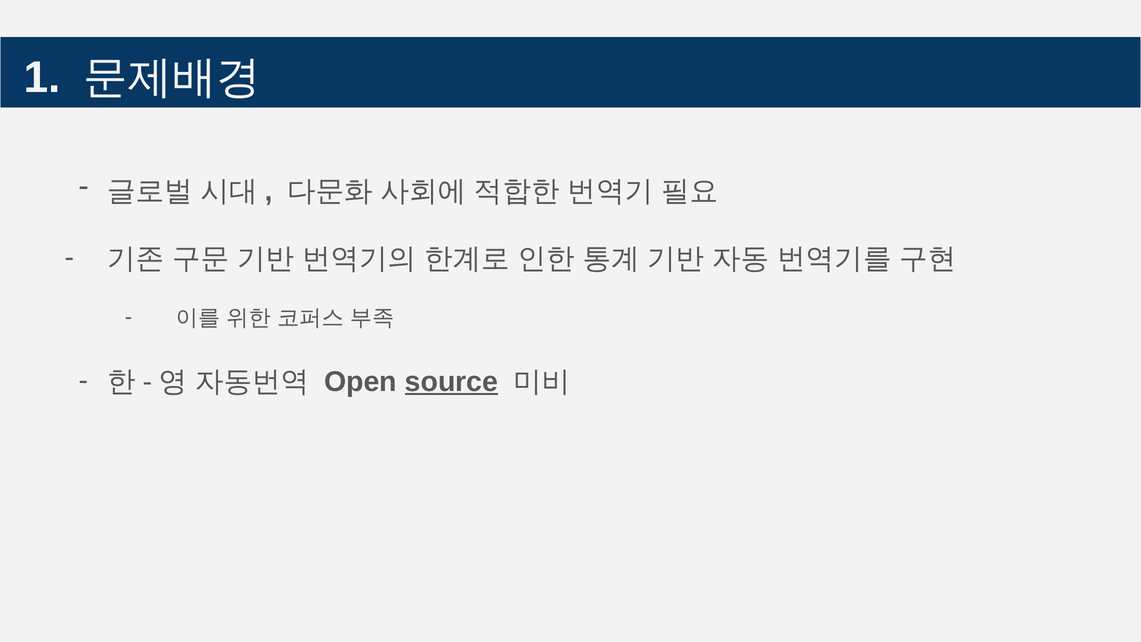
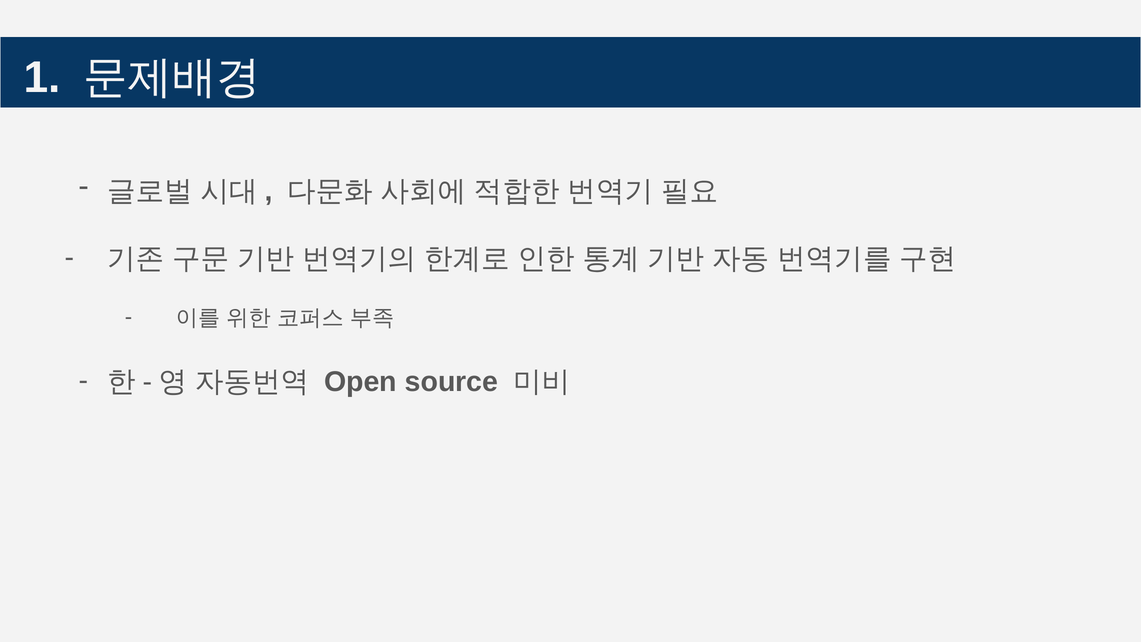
source underline: present -> none (451, 382)
